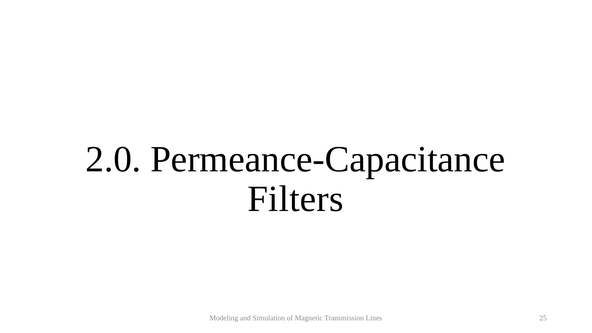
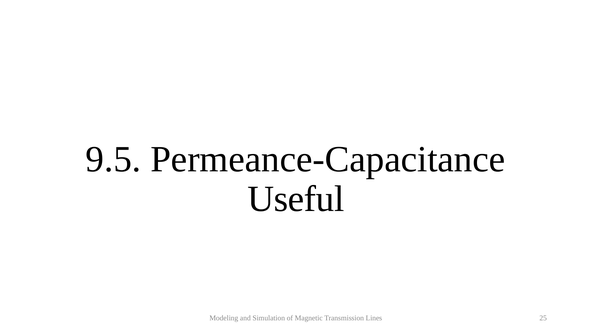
2.0: 2.0 -> 9.5 (113, 159)
Filters: Filters -> Useful (296, 199)
